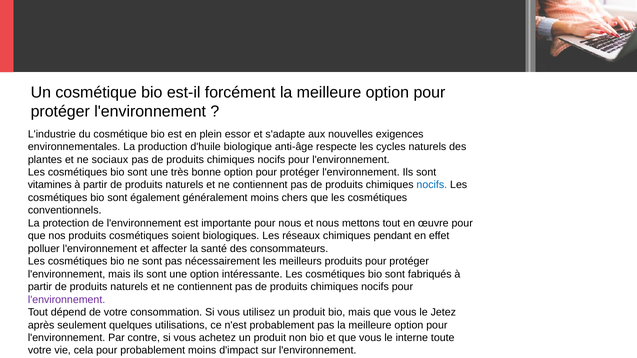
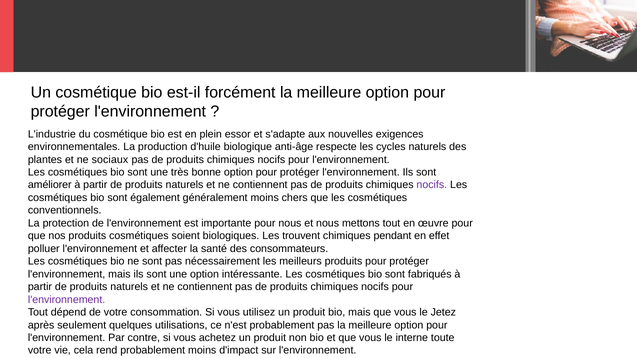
vitamines: vitamines -> améliorer (50, 185)
nocifs colour: blue -> purple (432, 185)
réseaux: réseaux -> trouvent (301, 236)
cela pour: pour -> rend (107, 351)
